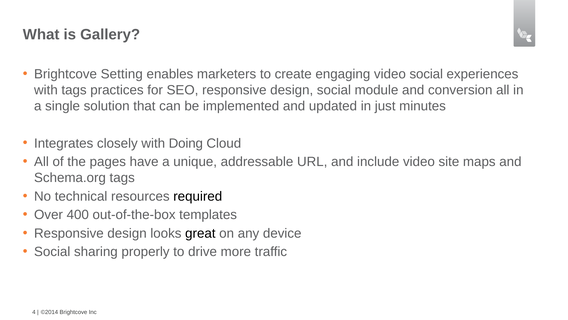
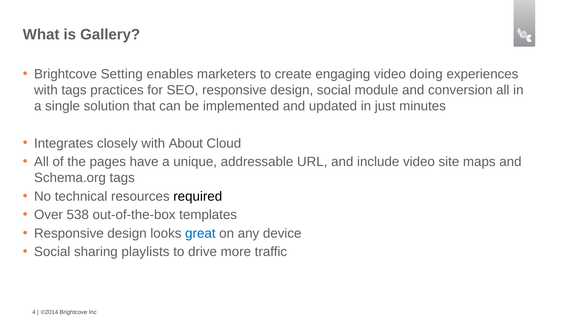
video social: social -> doing (426, 74)
Doing: Doing -> About (186, 143)
400: 400 -> 538 (78, 215)
great colour: black -> blue (200, 233)
properly: properly -> playlists (145, 252)
